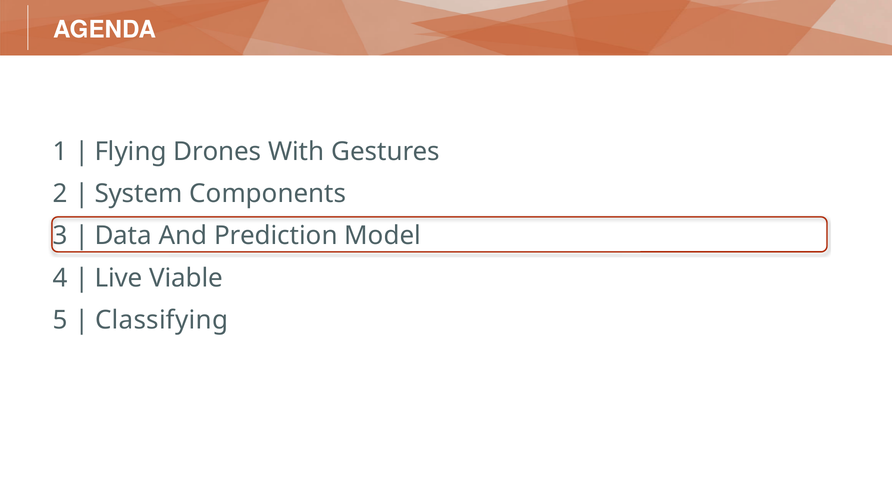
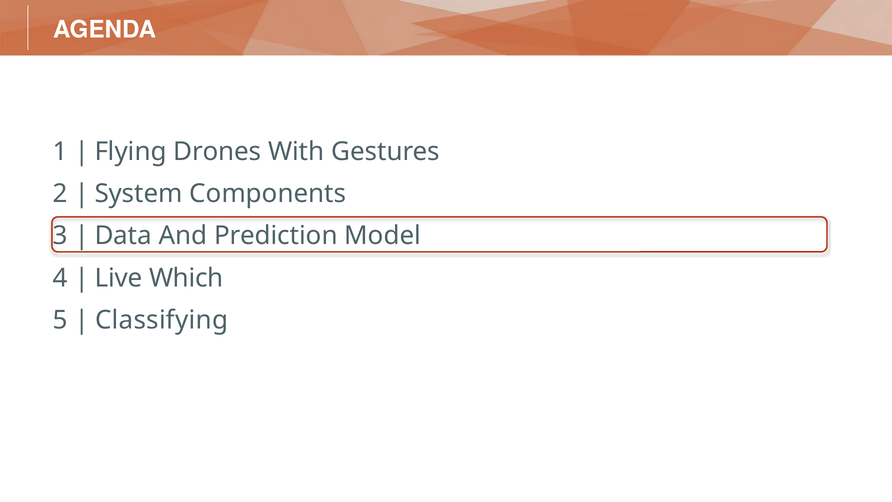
Viable: Viable -> Which (186, 278)
